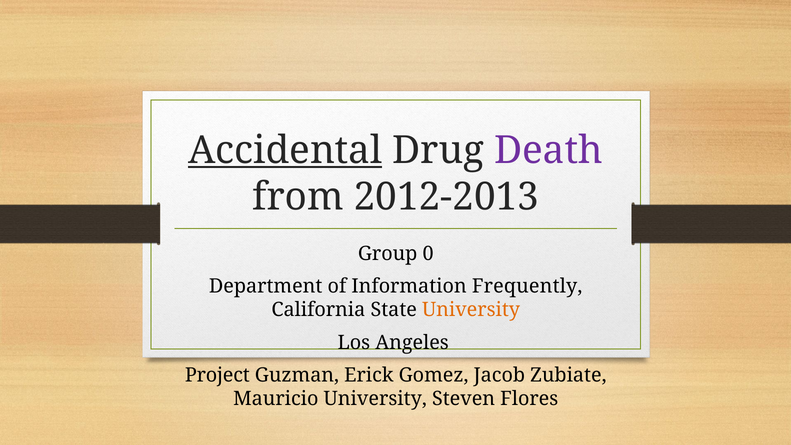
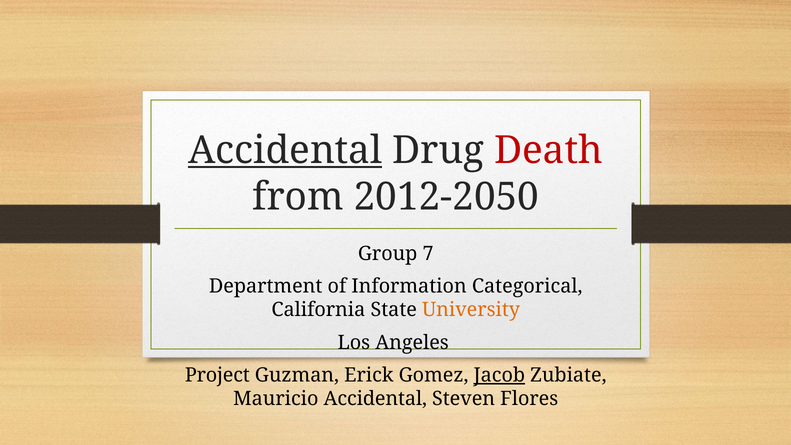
Death colour: purple -> red (548, 150)
2012-2013: 2012-2013 -> 2012-2050 (446, 197)
0: 0 -> 7 (428, 254)
Frequently: Frequently -> Categorical (527, 286)
Jacob underline: none -> present (499, 375)
Mauricio University: University -> Accidental (375, 399)
